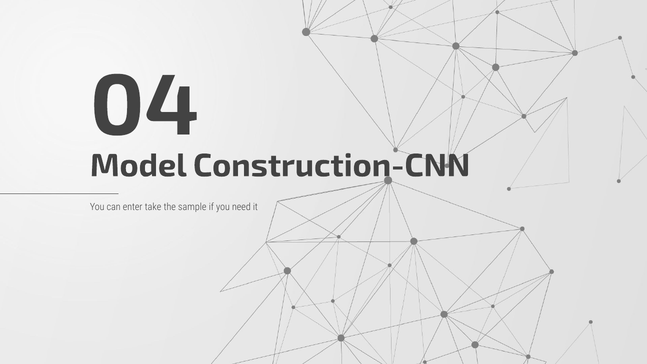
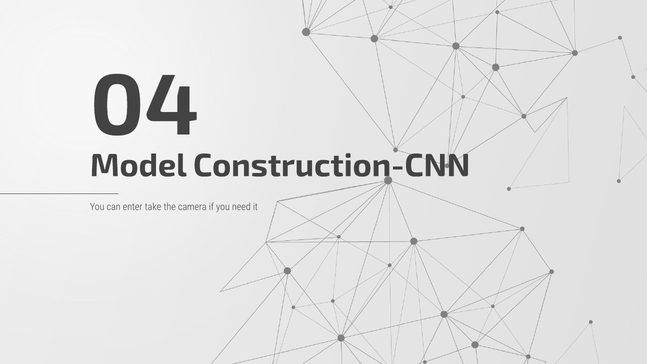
sample: sample -> camera (192, 207)
